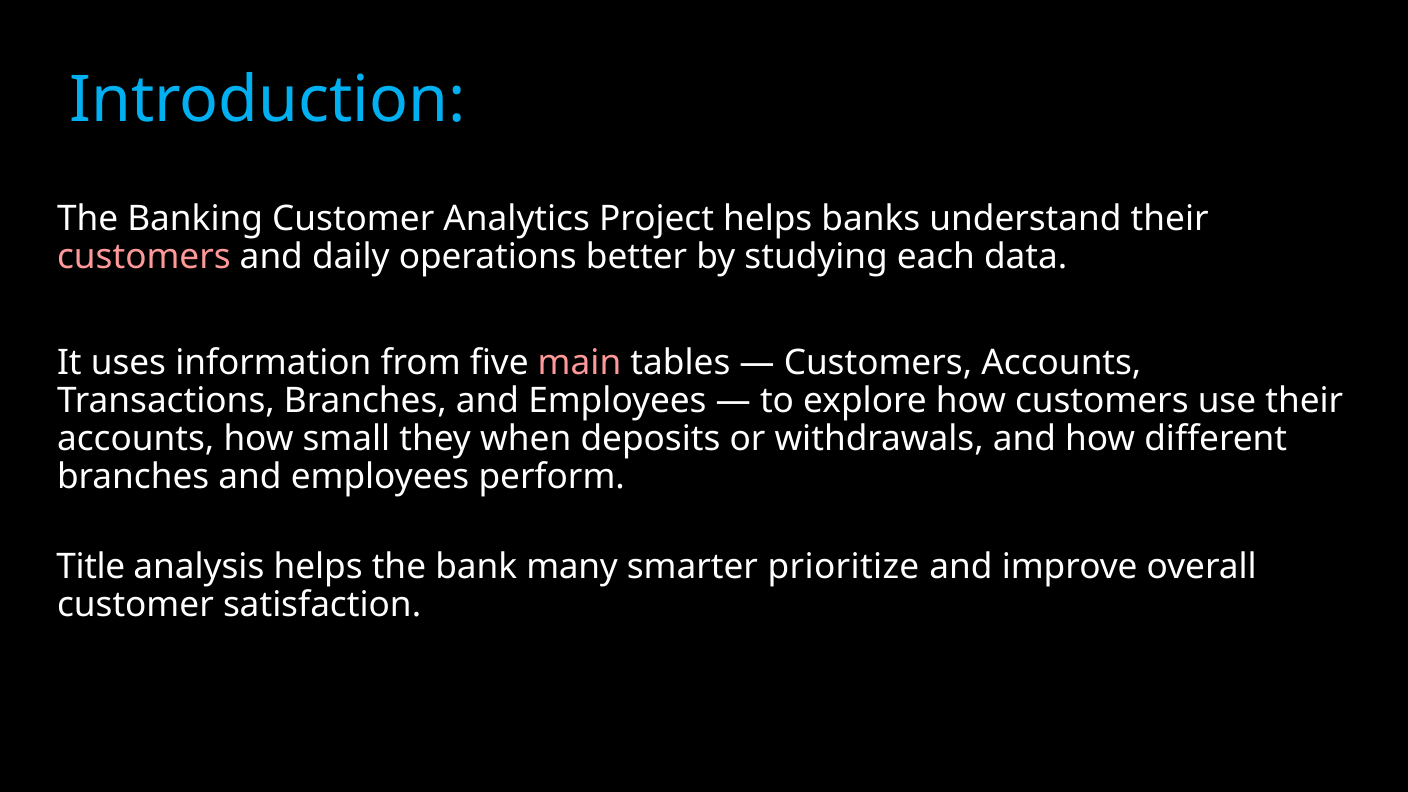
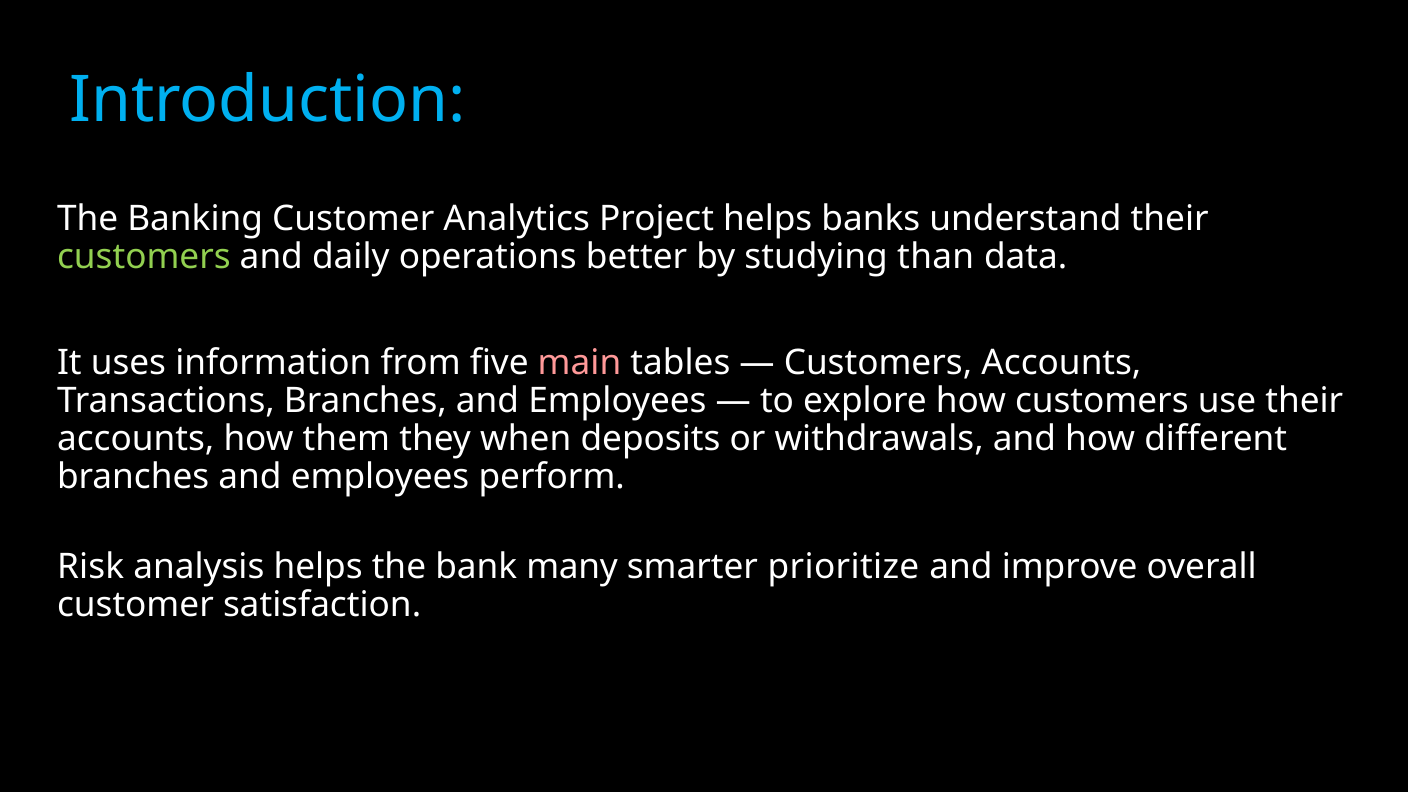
customers colour: pink -> light green (144, 257)
each: each -> than (936, 257)
small: small -> them (346, 439)
Title: Title -> Risk (91, 567)
